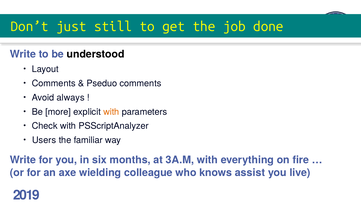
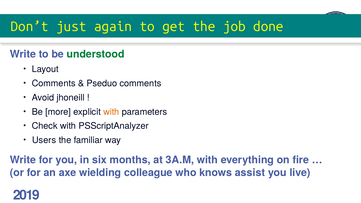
still: still -> again (113, 27)
understood colour: black -> green (96, 54)
always: always -> jhoneill (71, 98)
